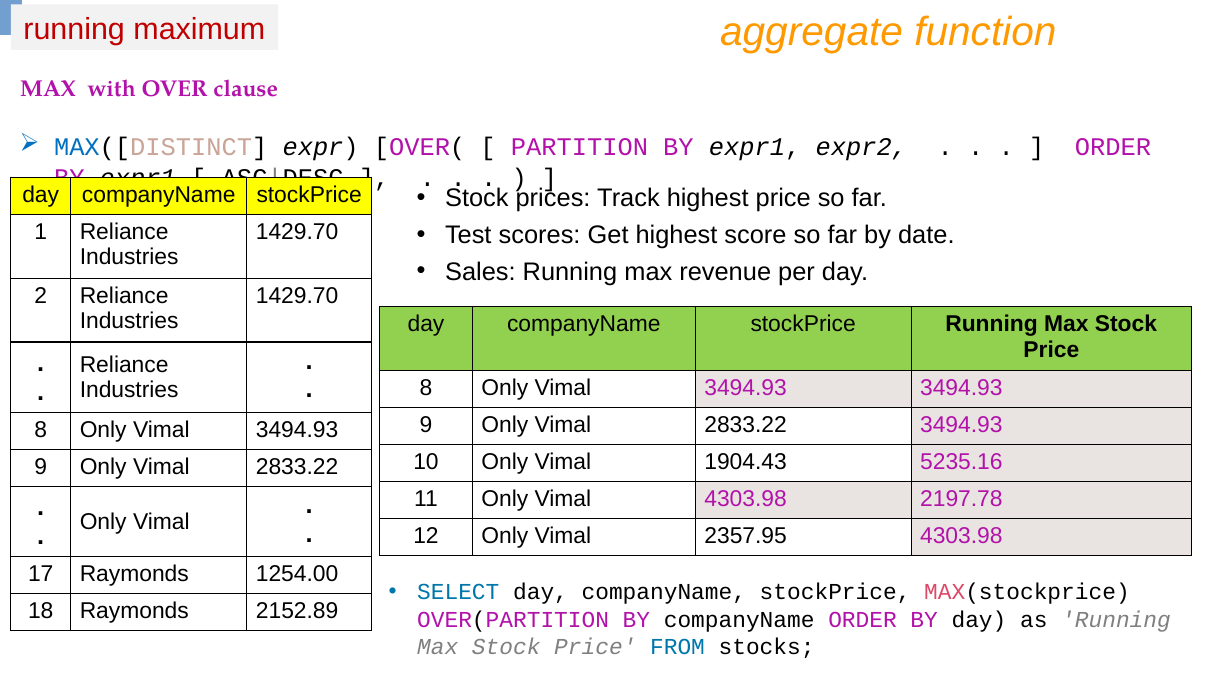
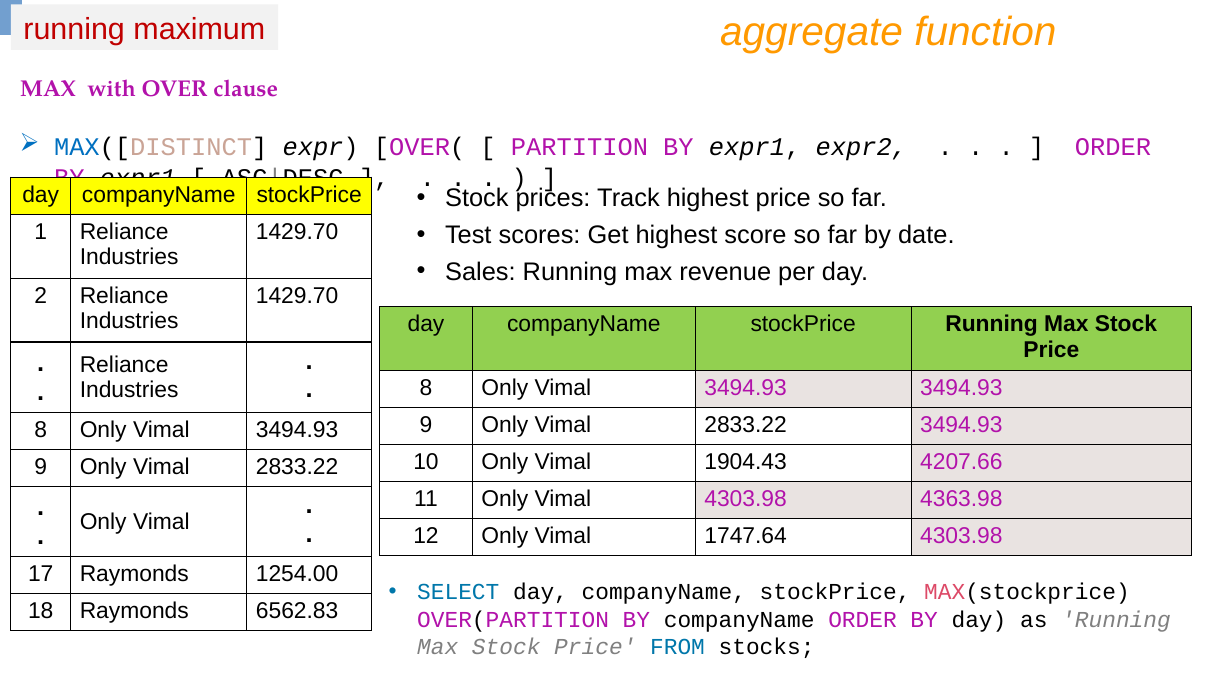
5235.16: 5235.16 -> 4207.66 (961, 462)
2197.78: 2197.78 -> 4363.98 (961, 499)
2357.95: 2357.95 -> 1747.64 (746, 536)
2152.89: 2152.89 -> 6562.83 (297, 611)
